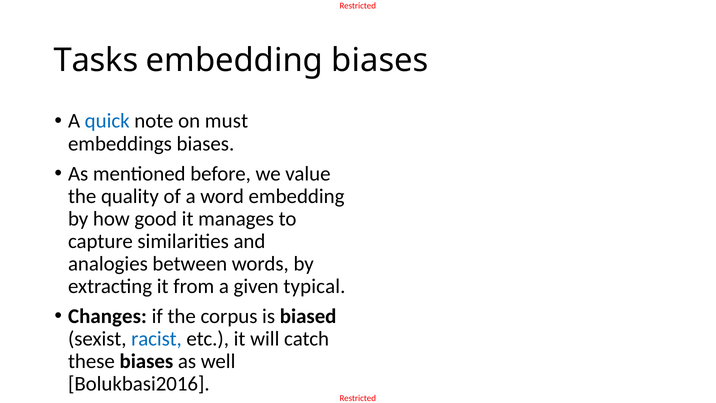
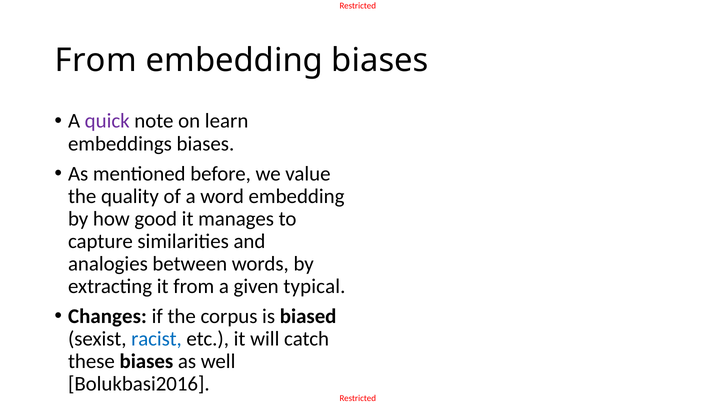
Tasks: Tasks -> From (96, 60)
quick colour: blue -> purple (107, 121)
must: must -> learn (227, 121)
